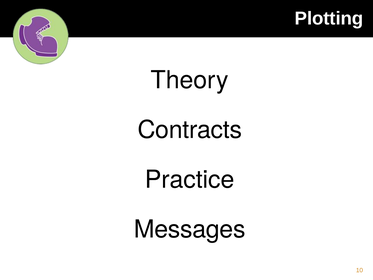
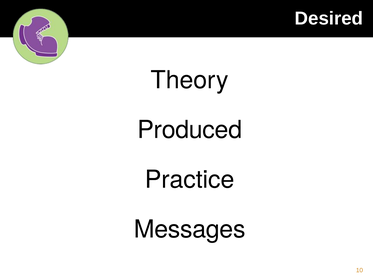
Plotting: Plotting -> Desired (329, 18)
Contracts: Contracts -> Produced (190, 130)
